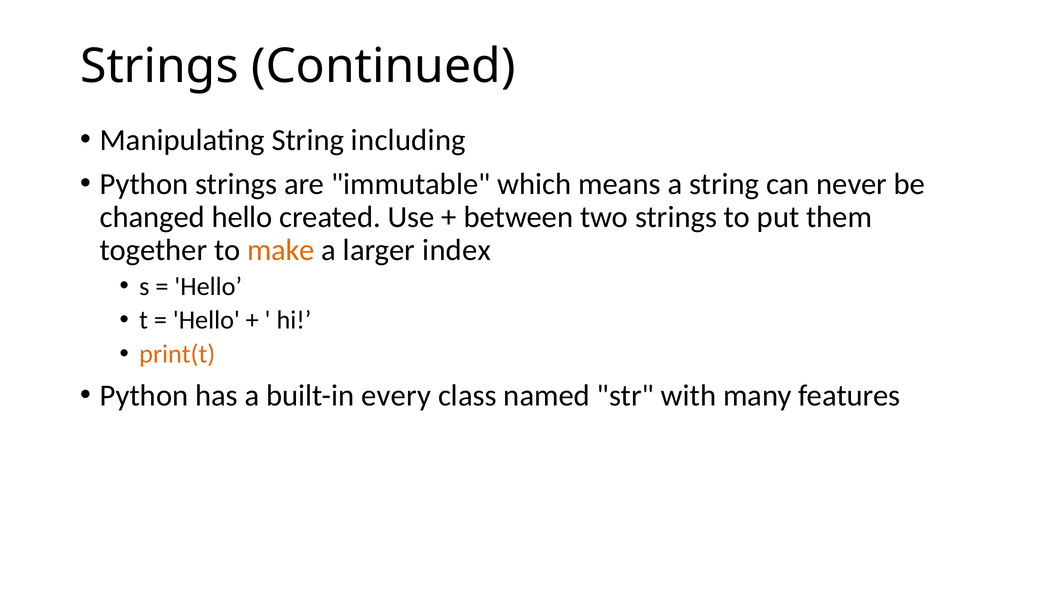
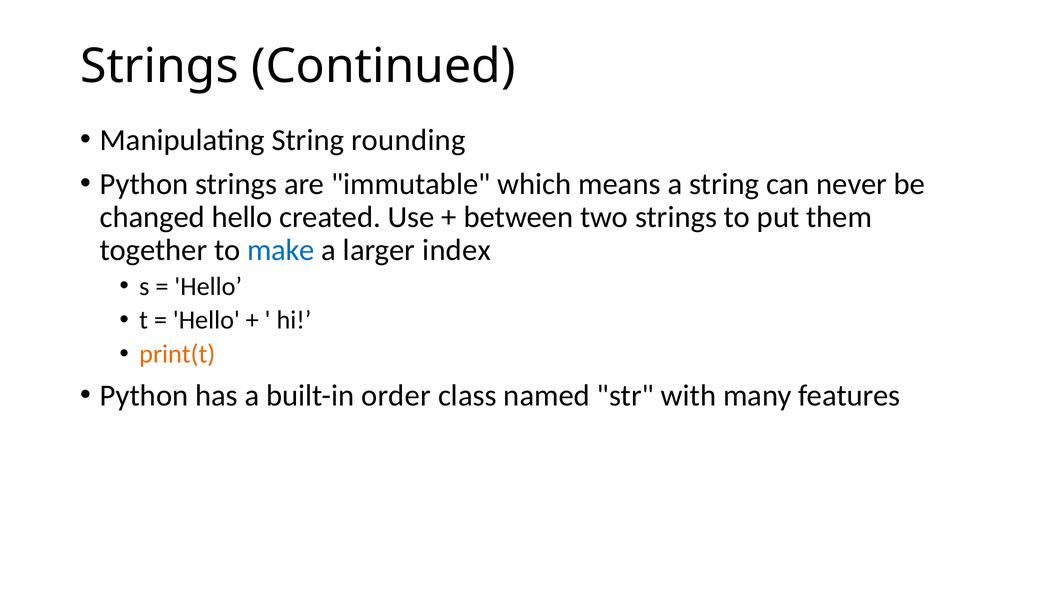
including: including -> rounding (408, 140)
make colour: orange -> blue (281, 250)
every: every -> order (396, 396)
